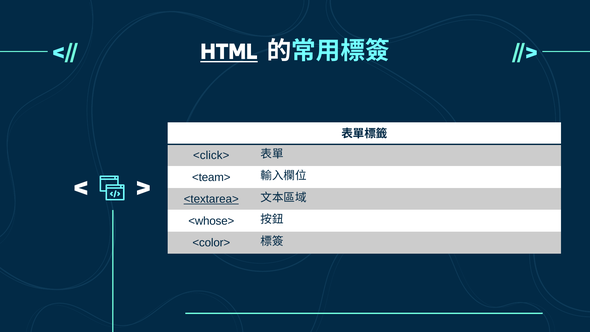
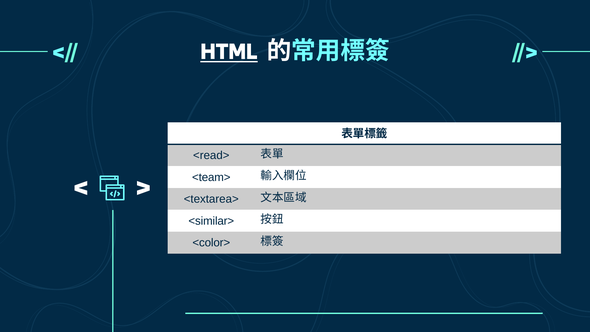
<click>: <click> -> <read> (211, 155)
<textarea> underline: present -> none (211, 199)
<whose>: <whose> -> <similar> (211, 221)
